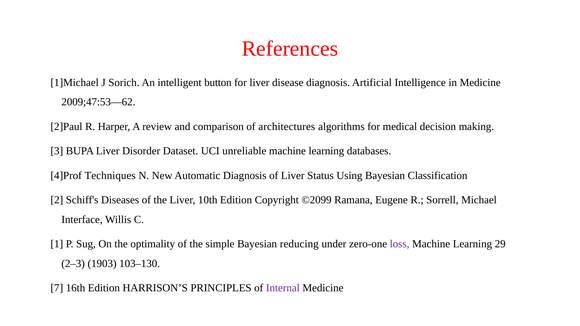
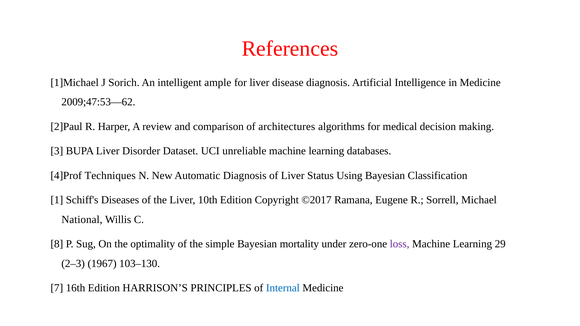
button: button -> ample (218, 82)
2: 2 -> 1 (57, 200)
©2099: ©2099 -> ©2017 (317, 200)
Interface: Interface -> National (82, 220)
1: 1 -> 8 (57, 244)
reducing: reducing -> mortality (299, 244)
1903: 1903 -> 1967 (102, 264)
Internal colour: purple -> blue (283, 288)
